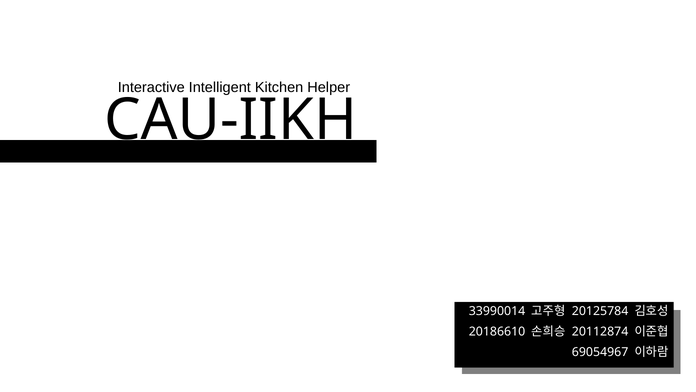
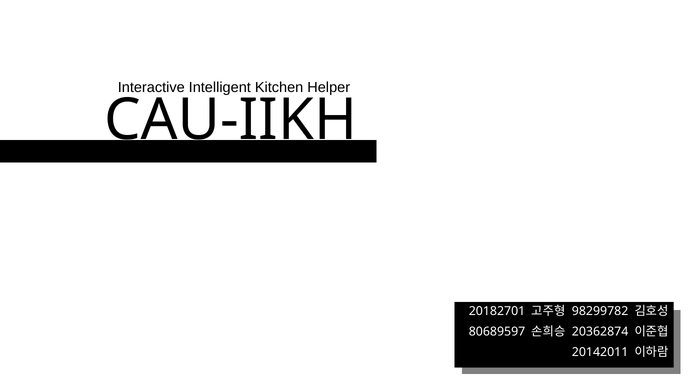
33990014: 33990014 -> 20182701 (497, 311)
20125784: 20125784 -> 98299782 (600, 311)
20186610: 20186610 -> 80689597 (497, 331)
20112874: 20112874 -> 20362874 (600, 331)
69054967: 69054967 -> 20142011 (600, 352)
